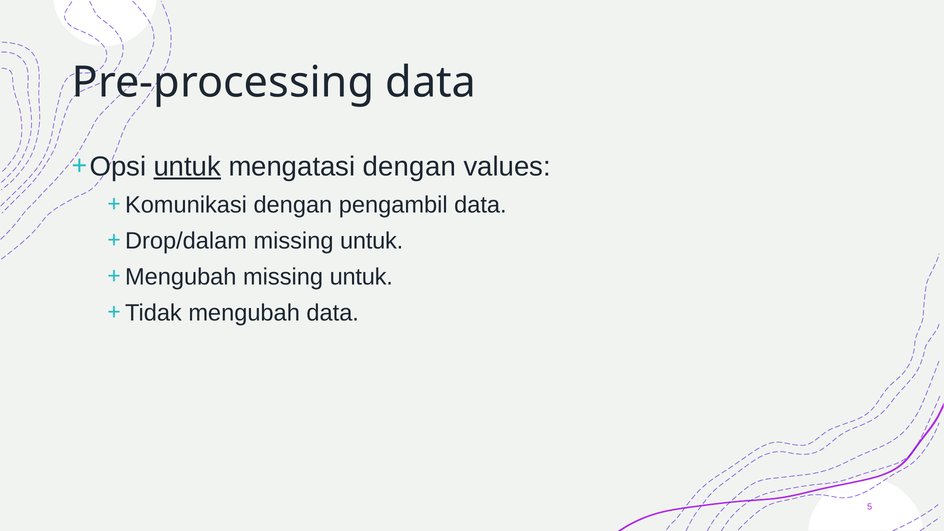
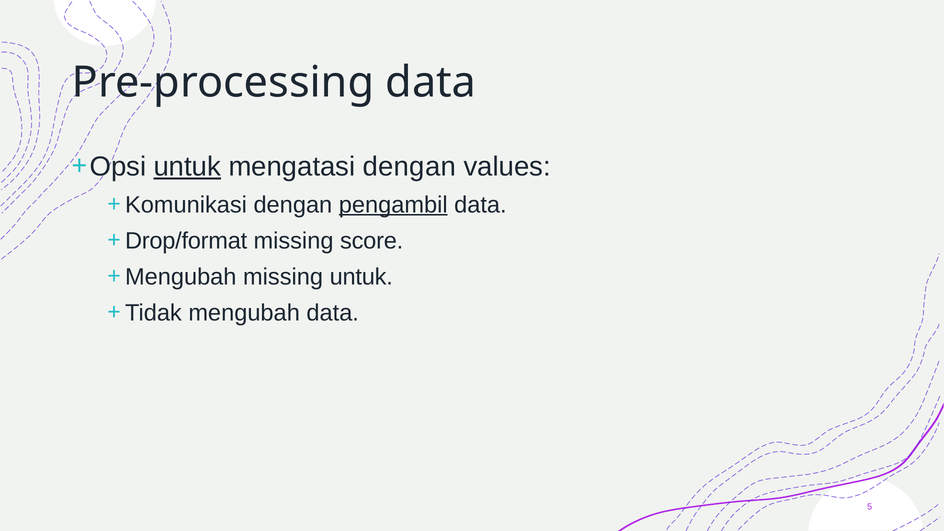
pengambil underline: none -> present (393, 205)
Drop/dalam: Drop/dalam -> Drop/format (186, 241)
untuk: untuk -> score (372, 241)
